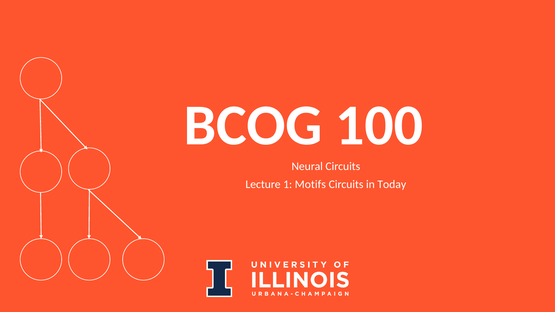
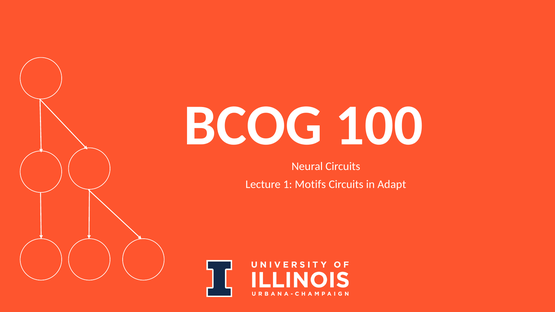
Today: Today -> Adapt (392, 185)
